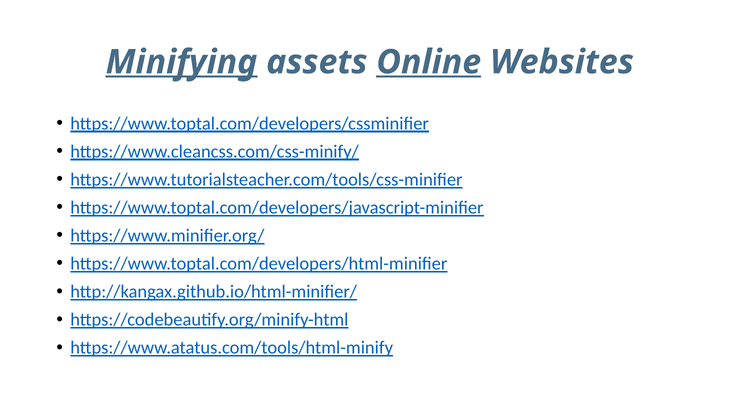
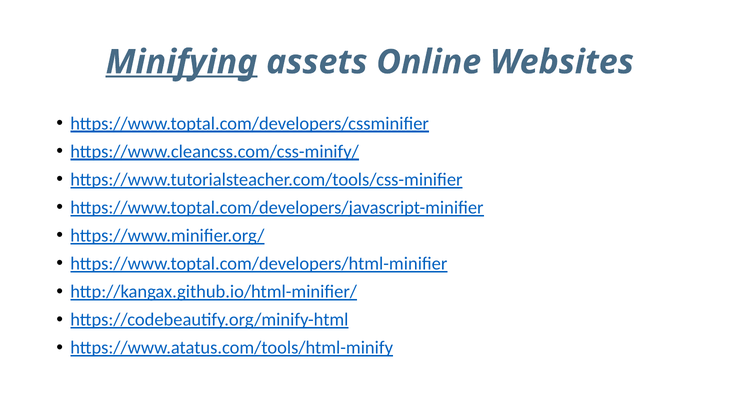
Online underline: present -> none (429, 62)
